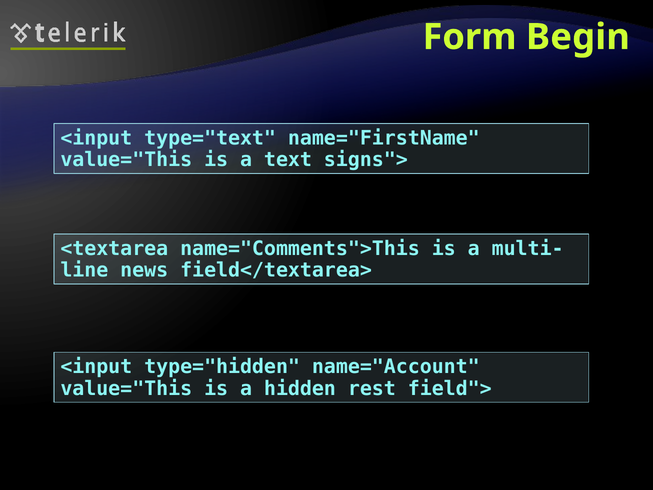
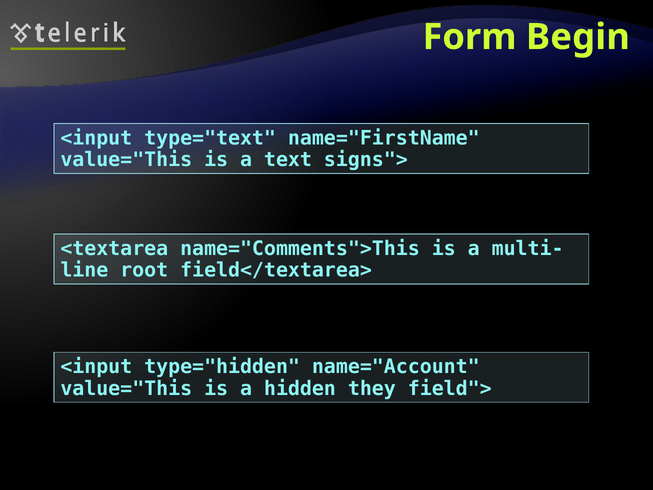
news: news -> root (144, 270)
rest: rest -> they (372, 388)
